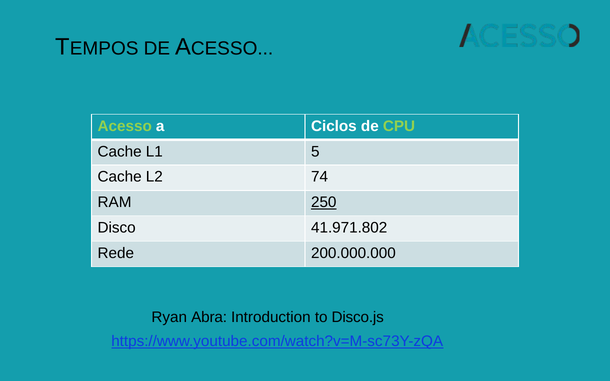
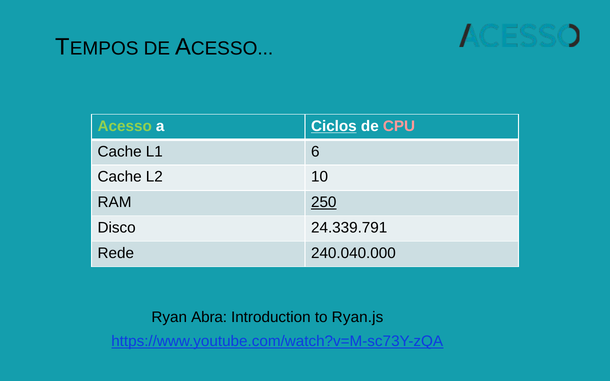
Ciclos underline: none -> present (334, 126)
CPU colour: light green -> pink (399, 126)
5: 5 -> 6 (315, 152)
74: 74 -> 10 (320, 177)
41.971.802: 41.971.802 -> 24.339.791 (349, 228)
200.000.000: 200.000.000 -> 240.040.000 (353, 253)
Disco.js: Disco.js -> Ryan.js (358, 317)
